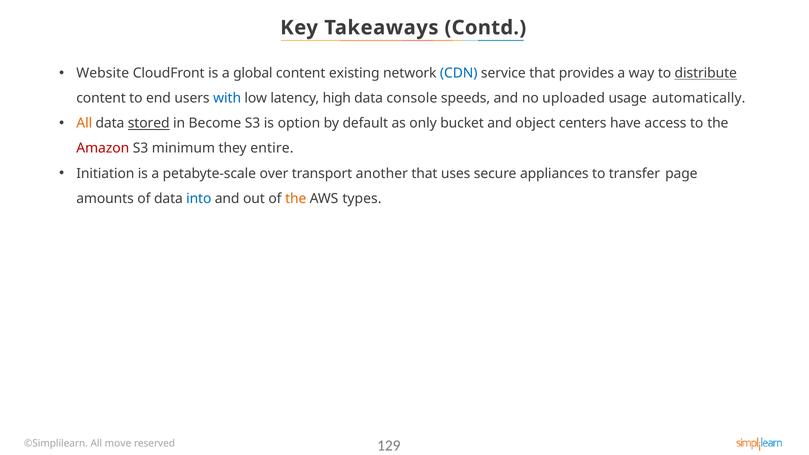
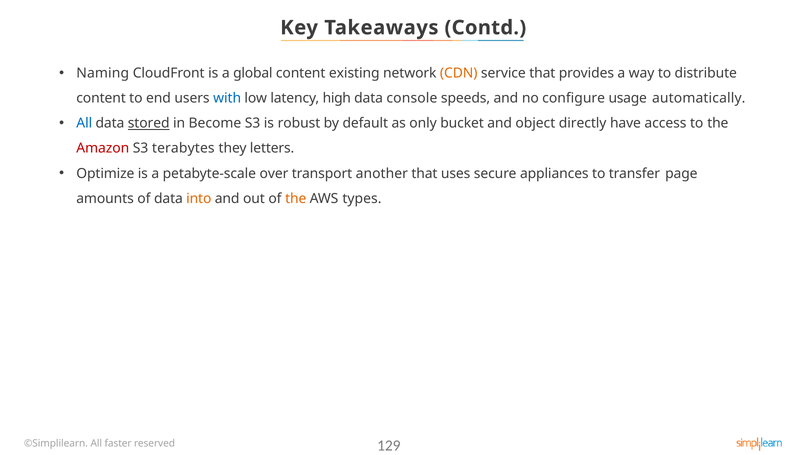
Website: Website -> Naming (103, 73)
CDN colour: blue -> orange (459, 73)
distribute underline: present -> none (706, 73)
uploaded: uploaded -> configure (574, 98)
All colour: orange -> blue (84, 123)
option: option -> robust (299, 123)
centers: centers -> directly (583, 123)
minimum: minimum -> terabytes (183, 148)
entire: entire -> letters (272, 148)
Initiation: Initiation -> Optimize (105, 173)
into colour: blue -> orange (199, 198)
move: move -> faster (118, 443)
